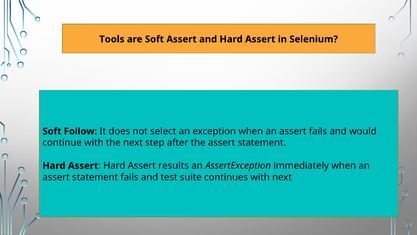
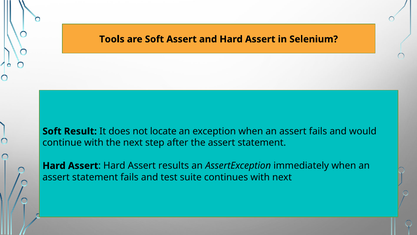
Follow: Follow -> Result (80, 131)
select: select -> locate (163, 131)
